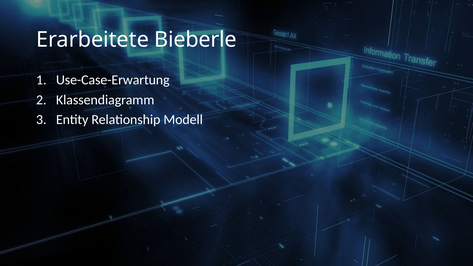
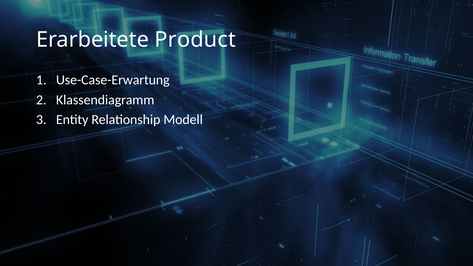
Bieberle: Bieberle -> Product (195, 40)
